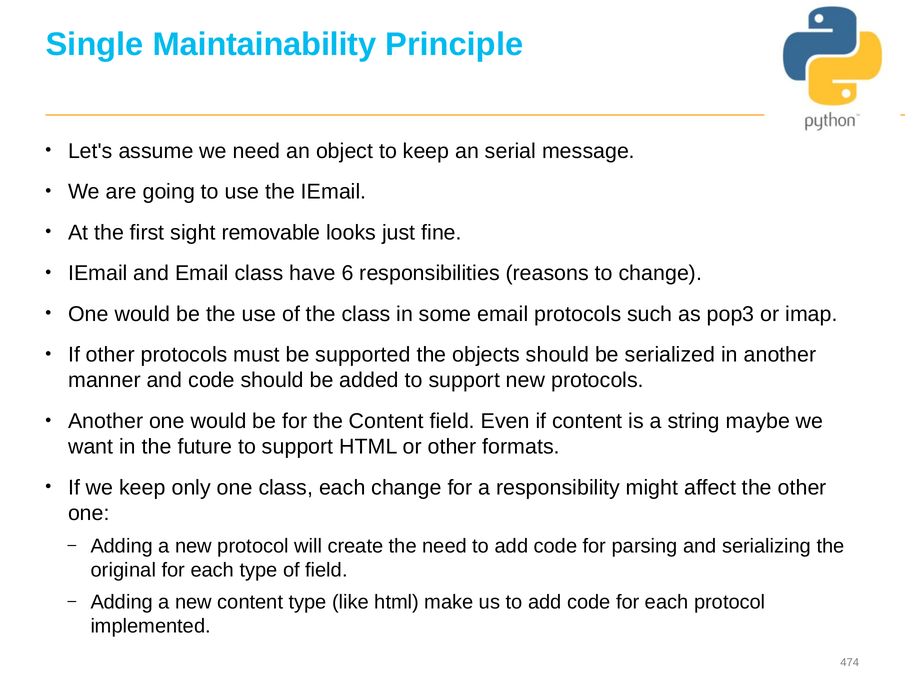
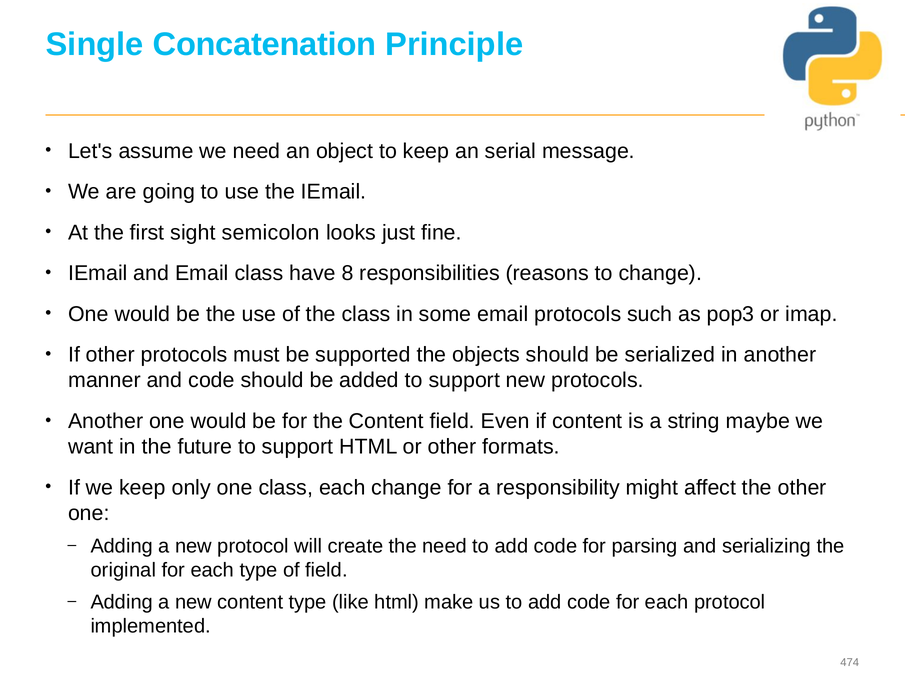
Maintainability: Maintainability -> Concatenation (265, 45)
removable: removable -> semicolon (271, 232)
6: 6 -> 8 (348, 273)
